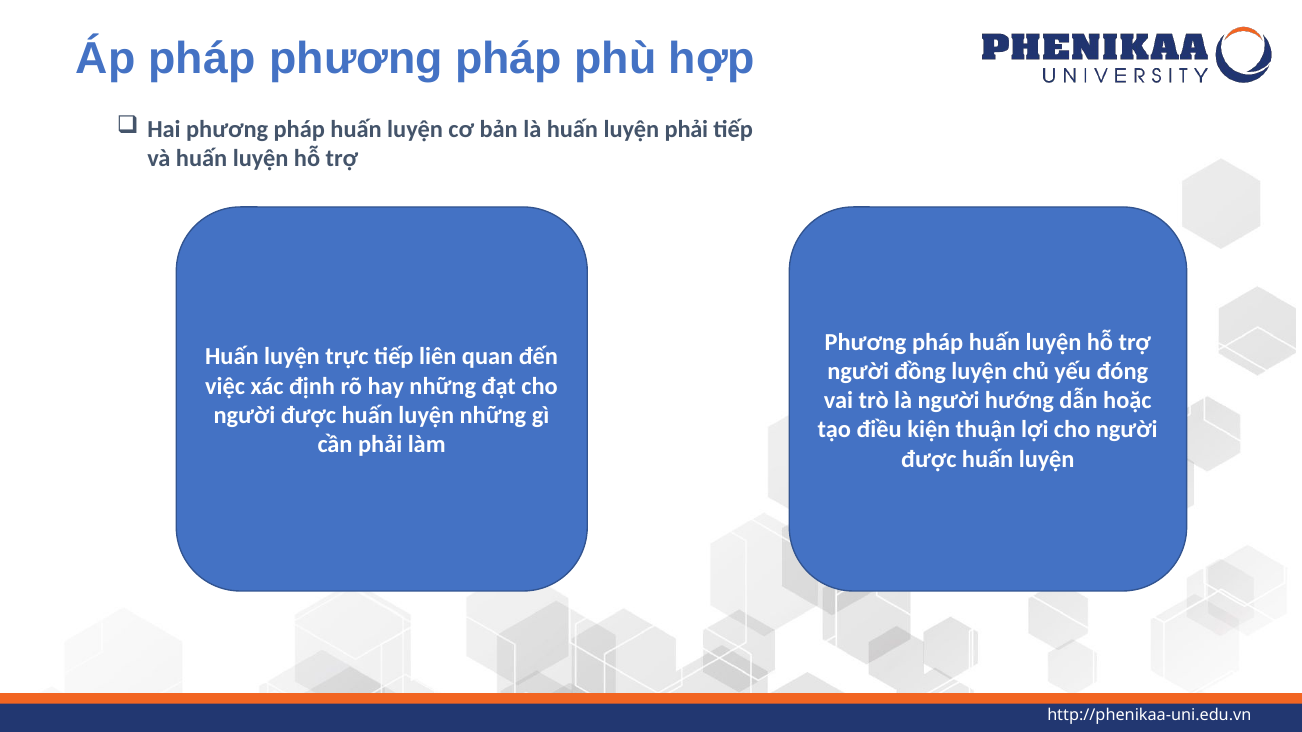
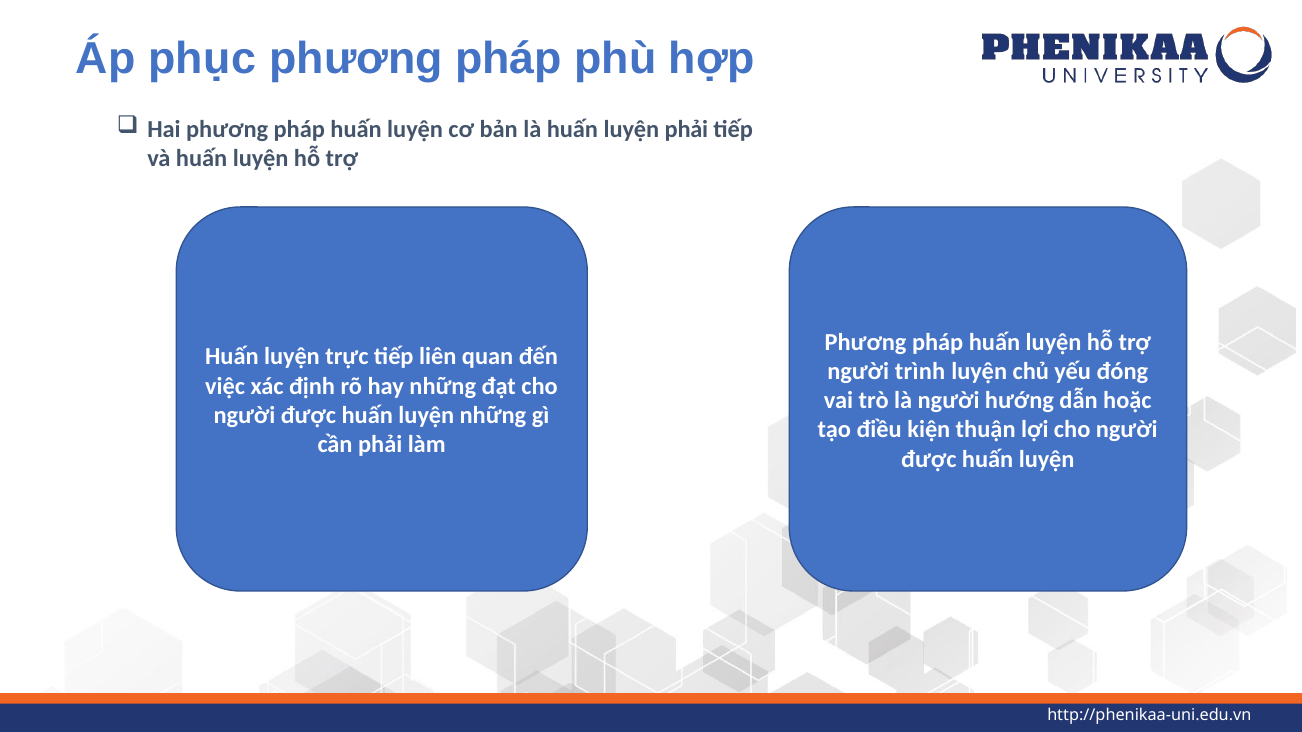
Áp pháp: pháp -> phục (202, 59)
đồng: đồng -> trình (920, 372)
